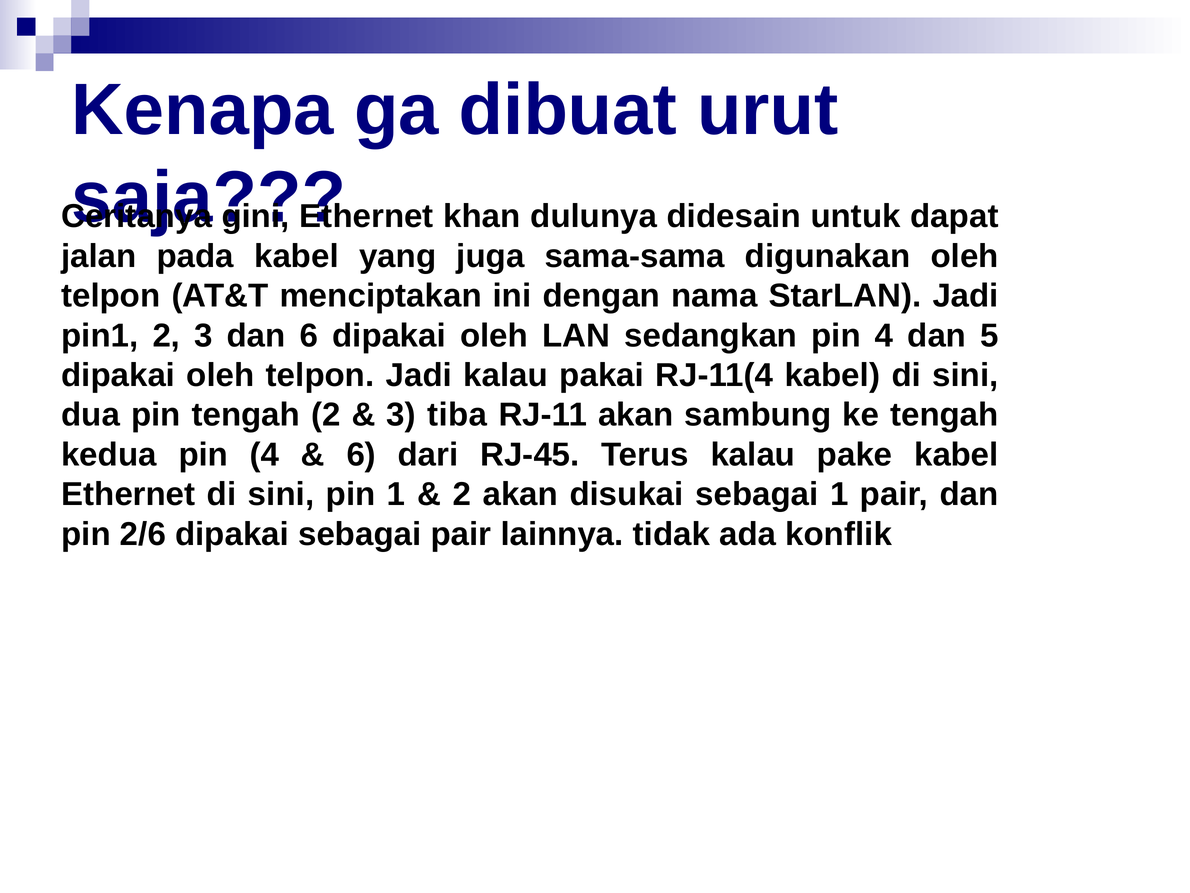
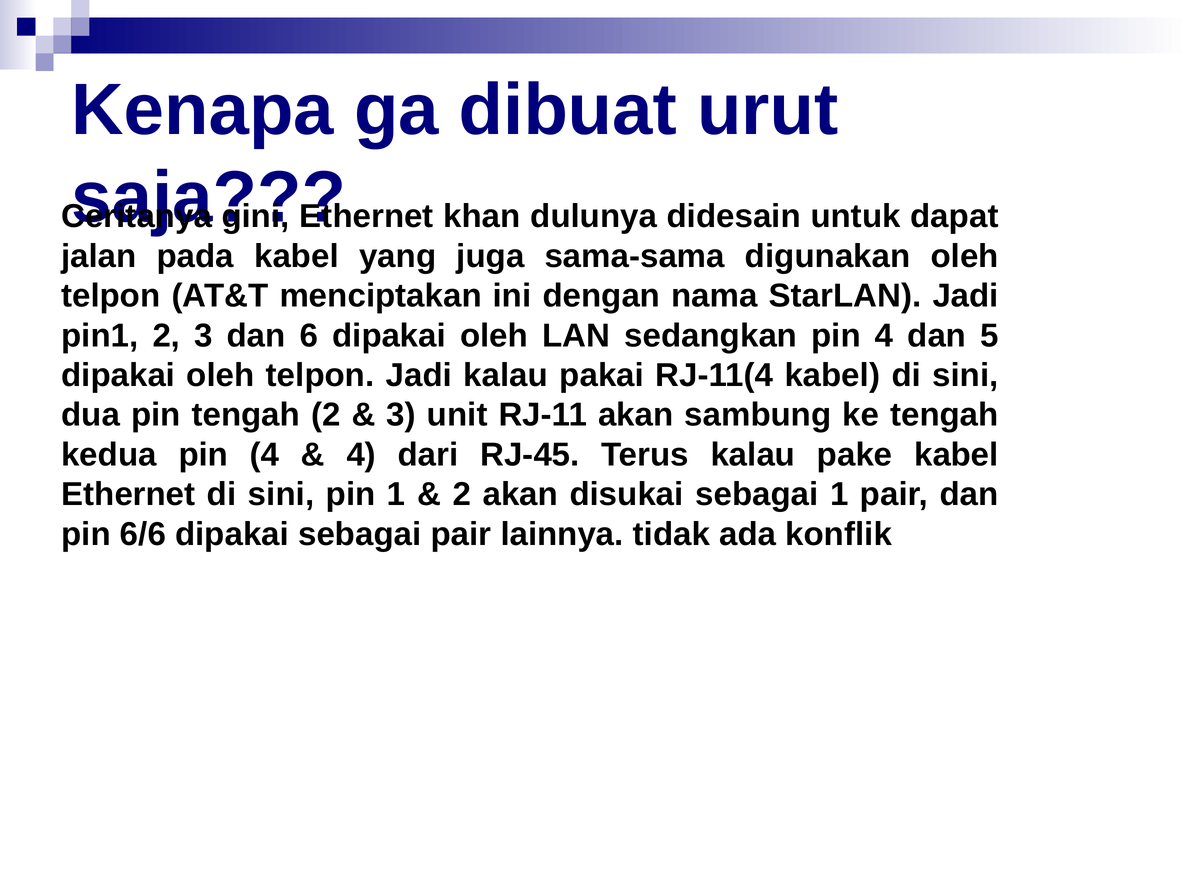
tiba: tiba -> unit (457, 415)
6: 6 -> 4 (361, 454)
2/6: 2/6 -> 6/6 (143, 534)
